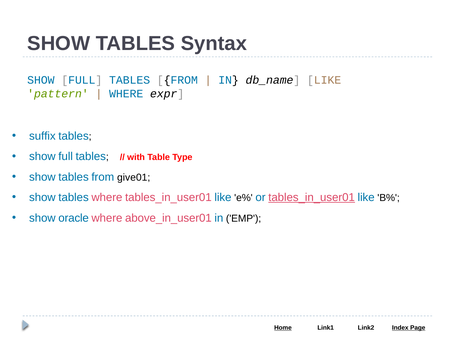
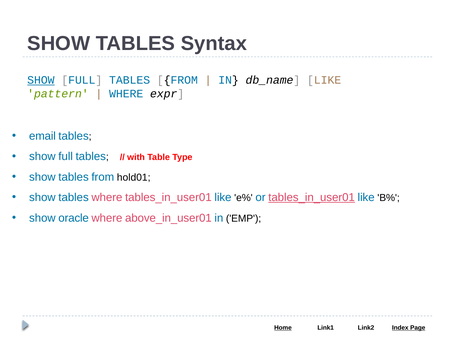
SHOW underline: none -> present (41, 80)
suffix: suffix -> email (42, 136)
give01: give01 -> hold01 (134, 178)
